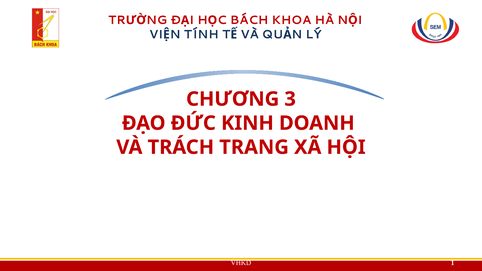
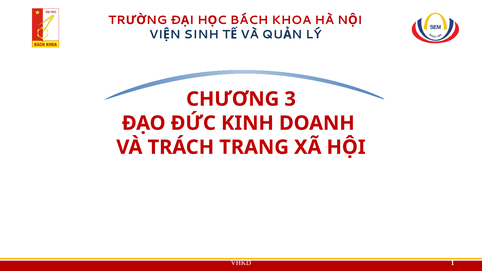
TÍNH: TÍNH -> SINH (201, 35)
